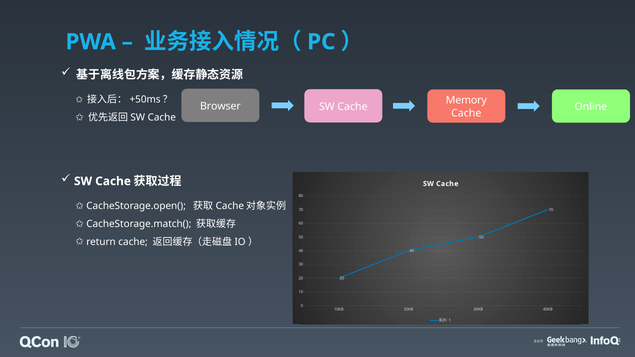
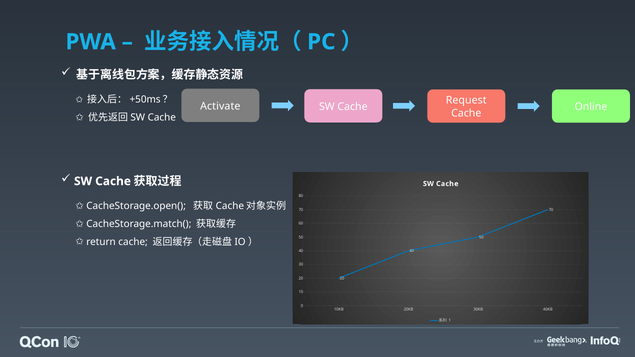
Memory: Memory -> Request (466, 100)
Browser: Browser -> Activate (220, 106)
